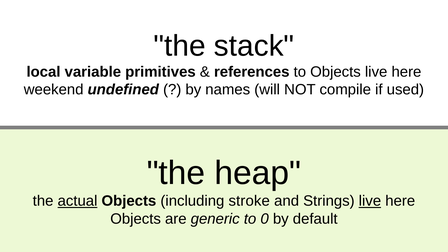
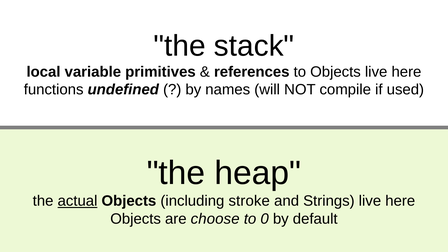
weekend: weekend -> functions (54, 90)
live underline: present -> none (370, 201)
generic: generic -> choose (215, 219)
